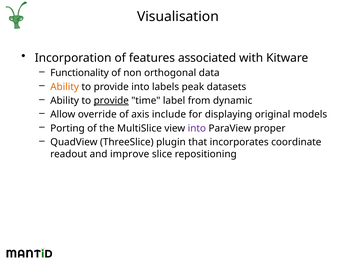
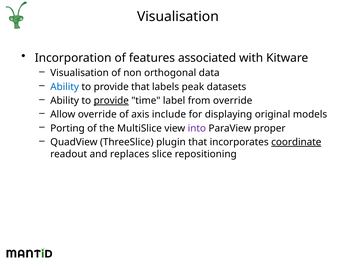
Functionality: Functionality -> Visualisation (80, 73)
Ability colour: orange -> blue (65, 87)
provide into: into -> that (140, 87)
from dynamic: dynamic -> override (233, 101)
coordinate underline: none -> present (296, 142)
improve: improve -> replaces (130, 154)
